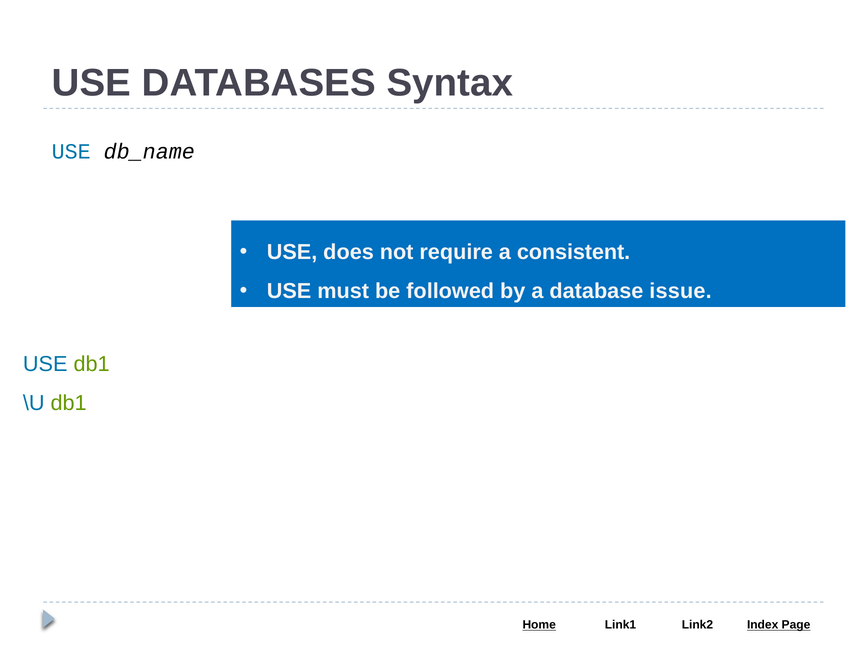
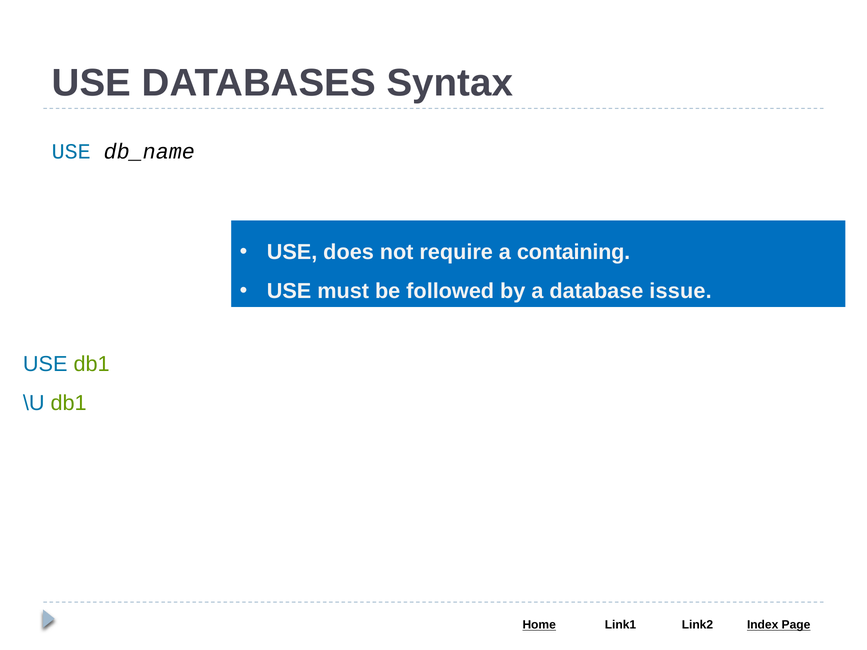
consistent: consistent -> containing (574, 252)
